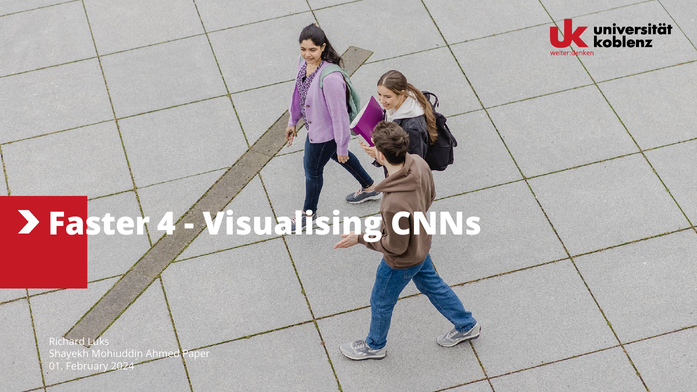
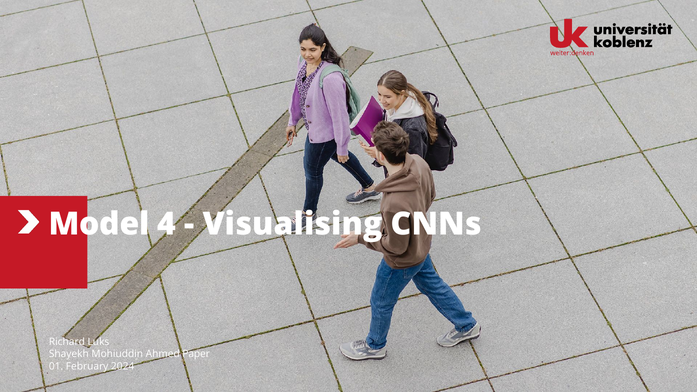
Faster: Faster -> Model (99, 224)
